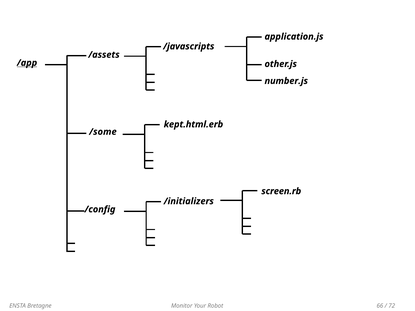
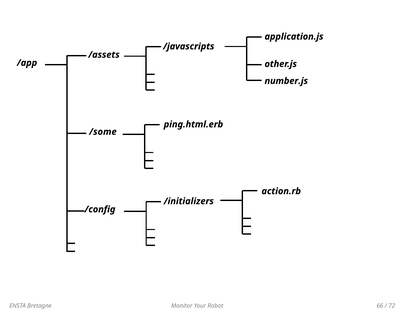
/app underline: present -> none (27, 63)
kept.html.erb: kept.html.erb -> ping.html.erb (193, 124)
screen.rb: screen.rb -> action.rb (281, 191)
